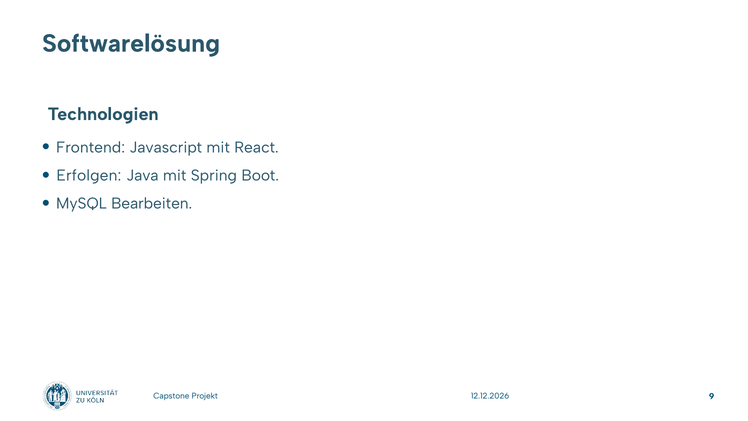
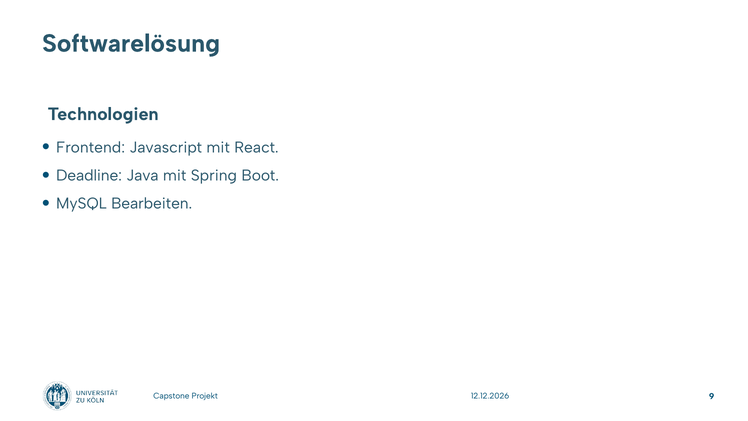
Erfolgen: Erfolgen -> Deadline (89, 175)
